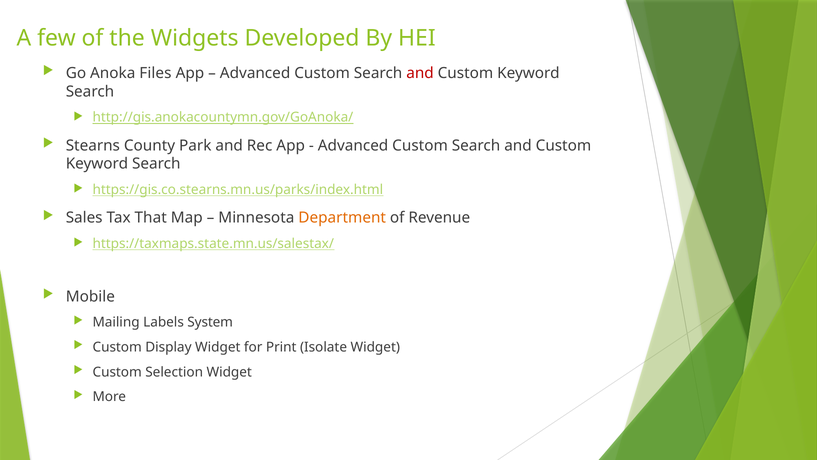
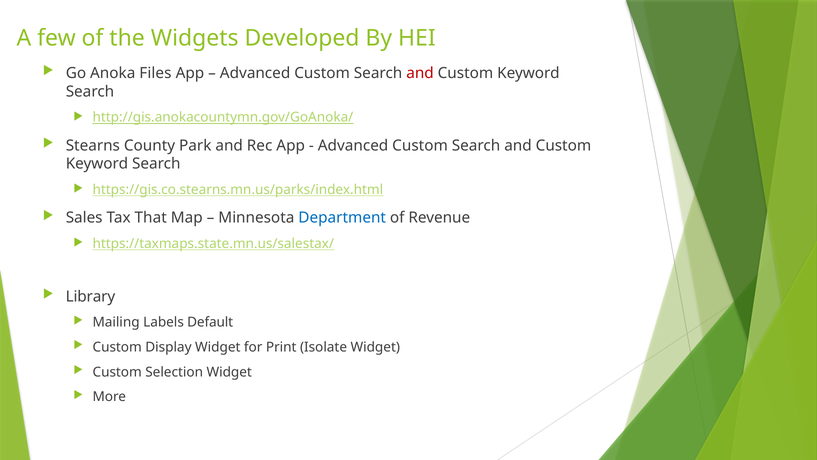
Department colour: orange -> blue (342, 218)
Mobile: Mobile -> Library (90, 296)
System: System -> Default (210, 322)
